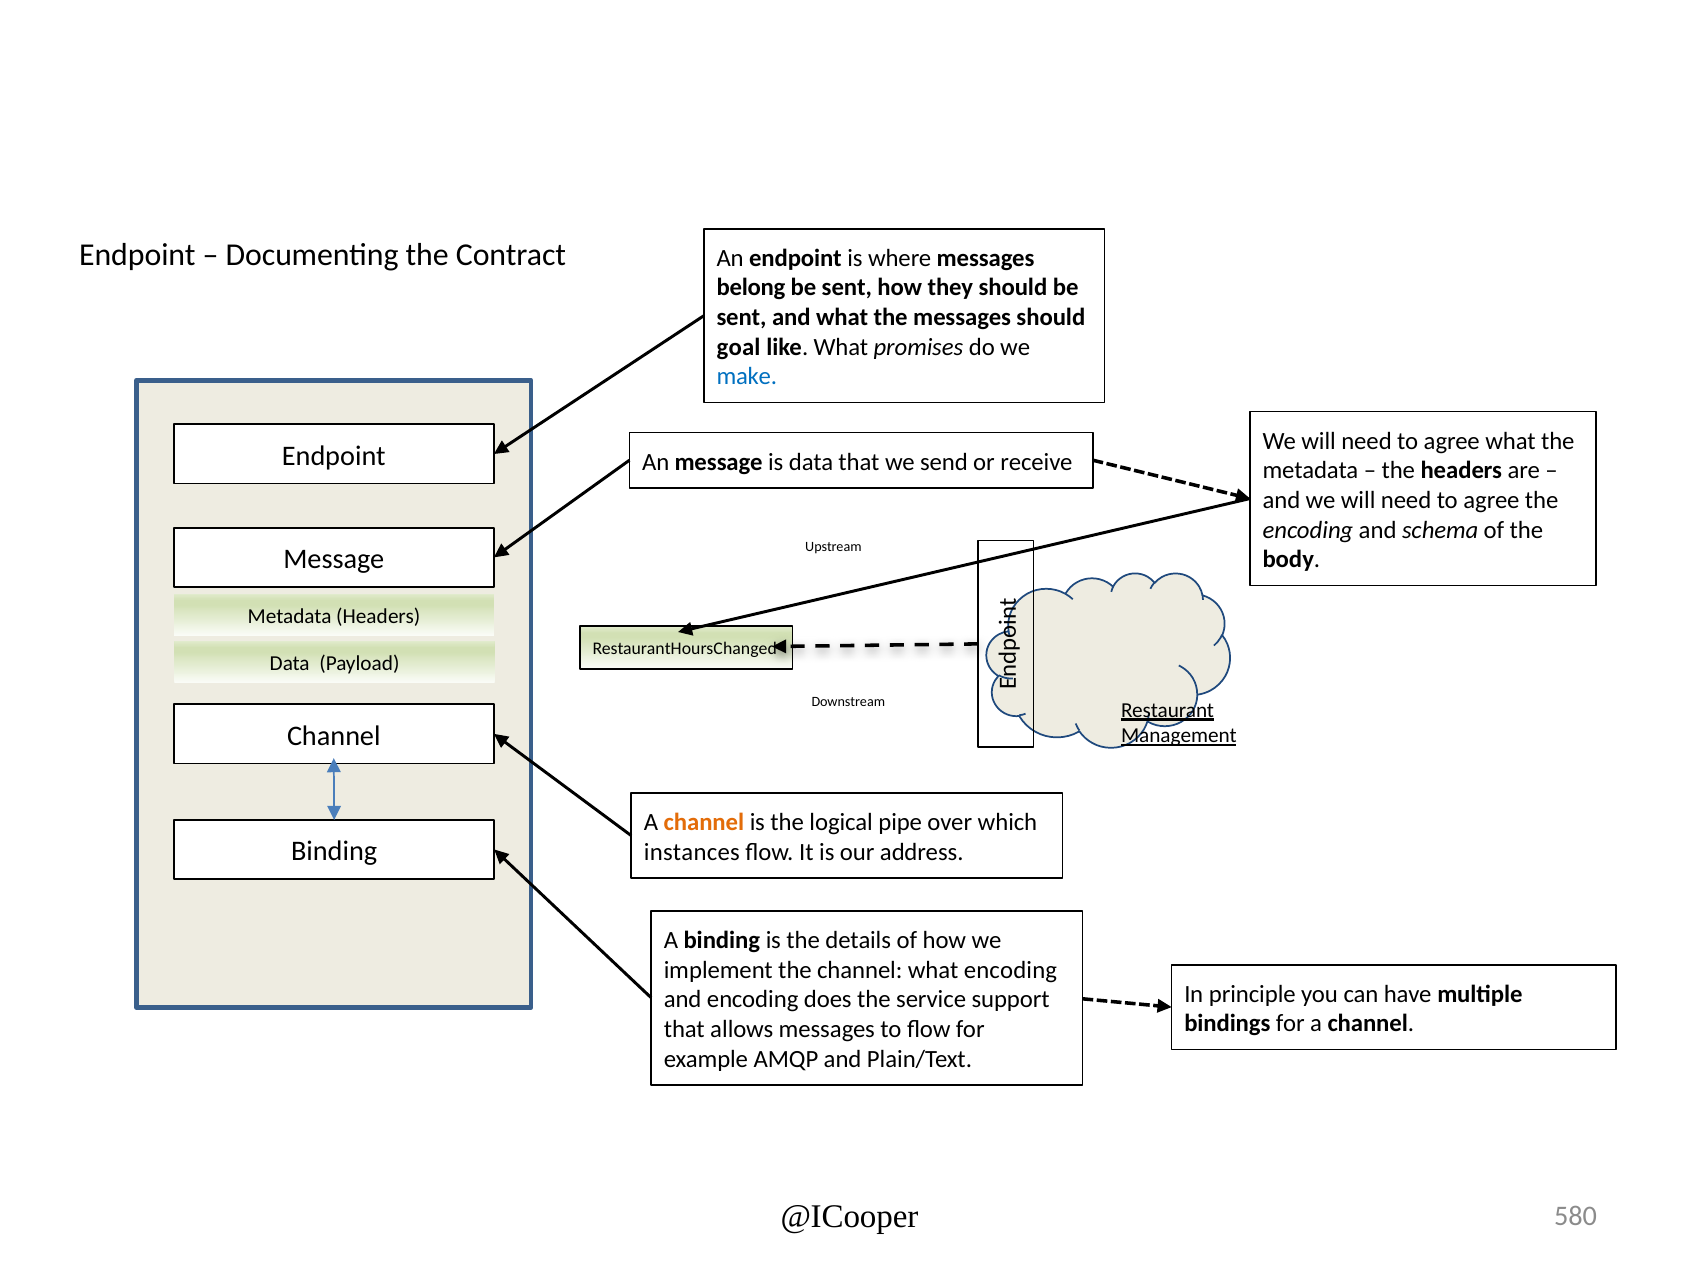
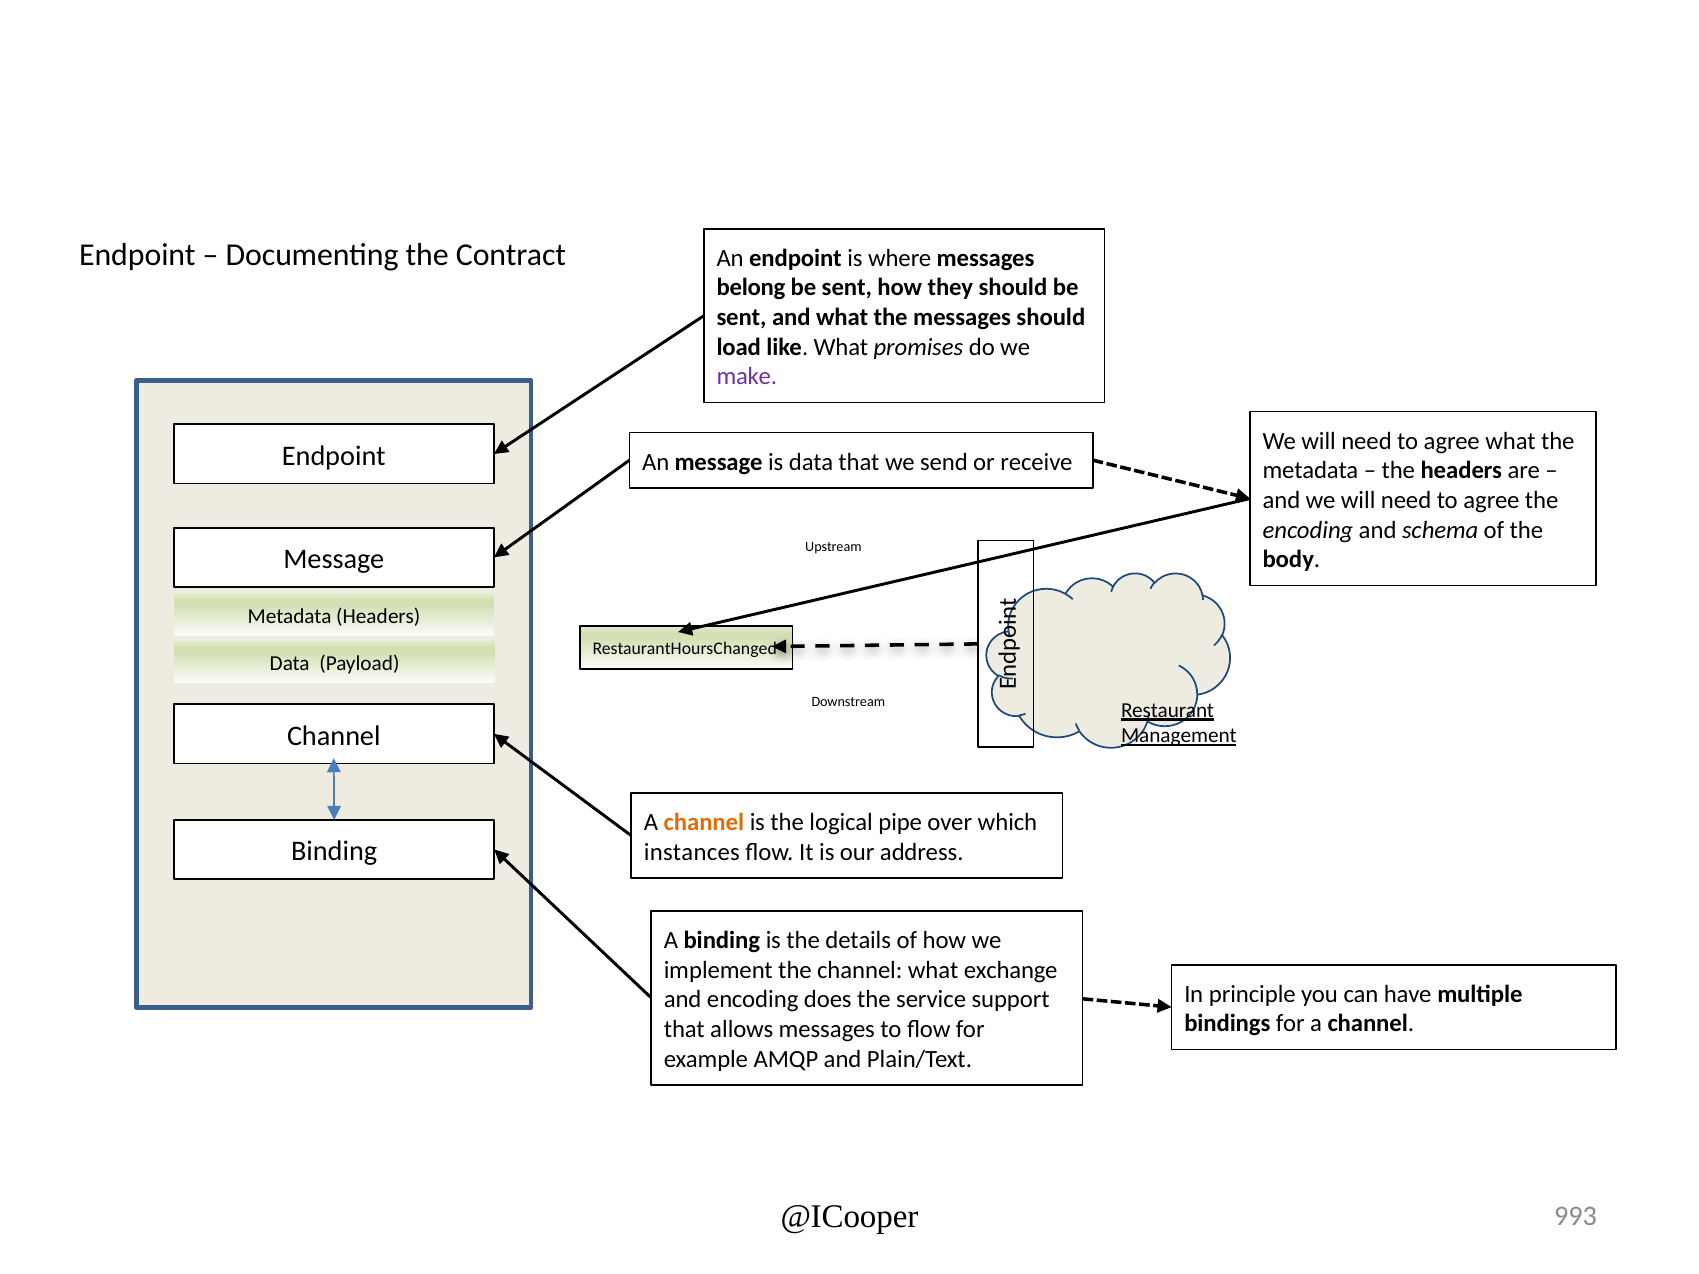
goal: goal -> load (739, 347)
make colour: blue -> purple (747, 377)
what encoding: encoding -> exchange (1011, 970)
580: 580 -> 993 (1576, 1217)
